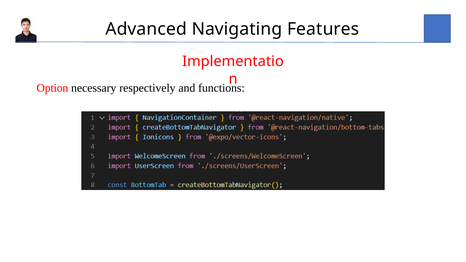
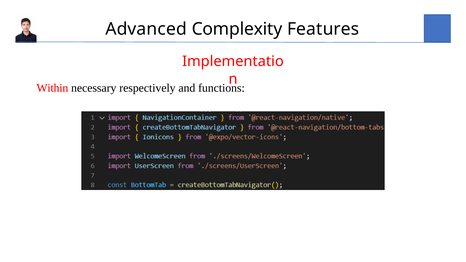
Navigating: Navigating -> Complexity (237, 29)
Option: Option -> Within (52, 88)
